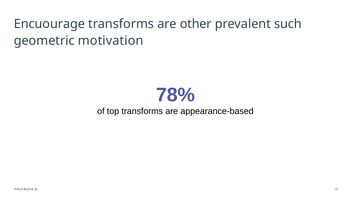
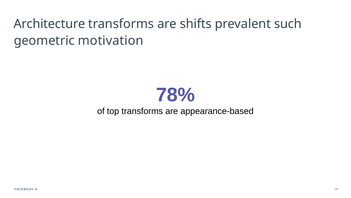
Encuourage: Encuourage -> Architecture (49, 24)
other: other -> shifts (196, 24)
